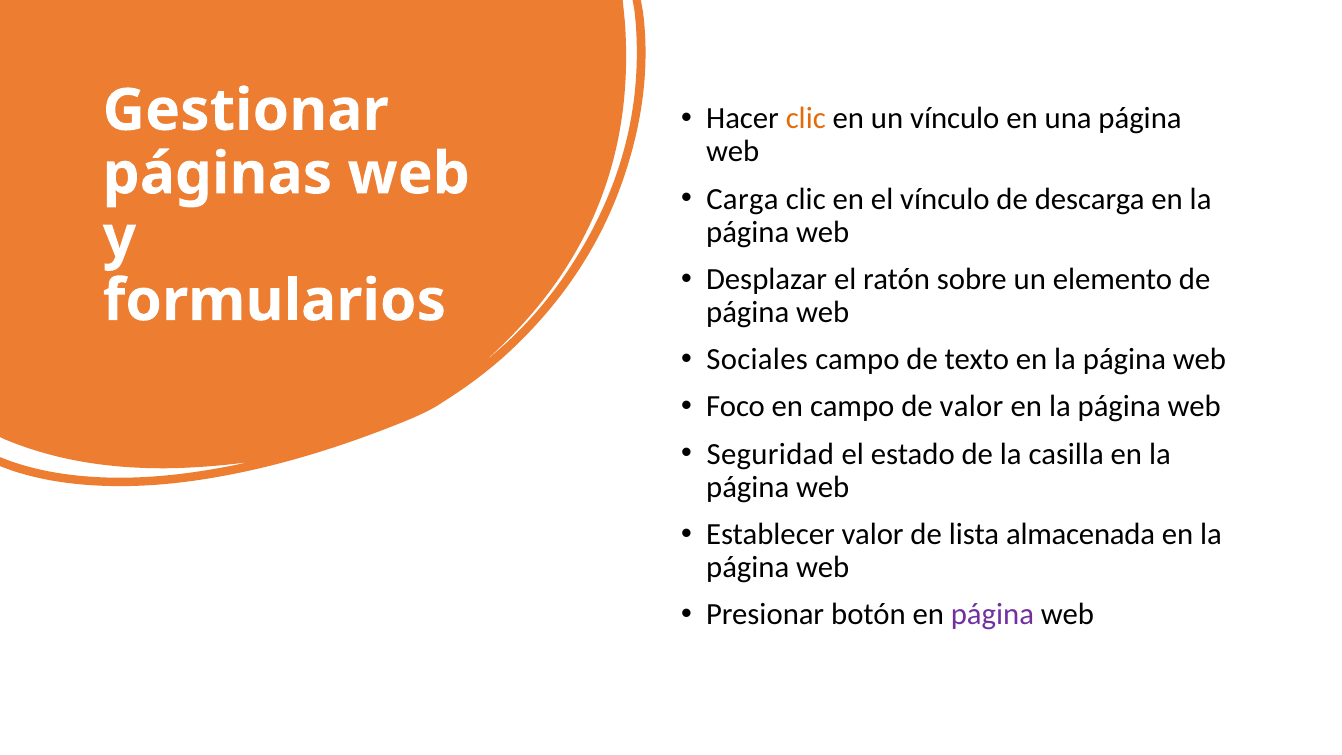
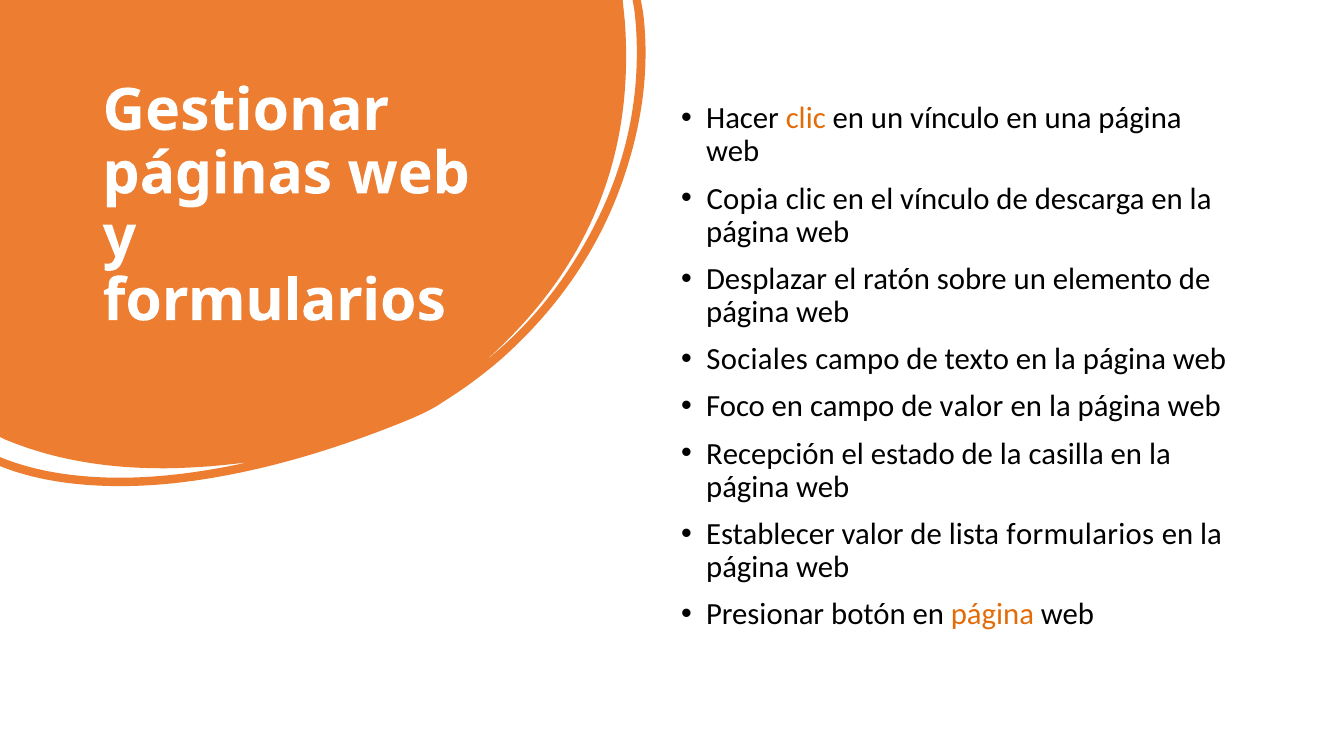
Carga: Carga -> Copia (742, 199)
Seguridad: Seguridad -> Recepción (770, 454)
lista almacenada: almacenada -> formularios (1080, 534)
página colour: purple -> orange (992, 614)
